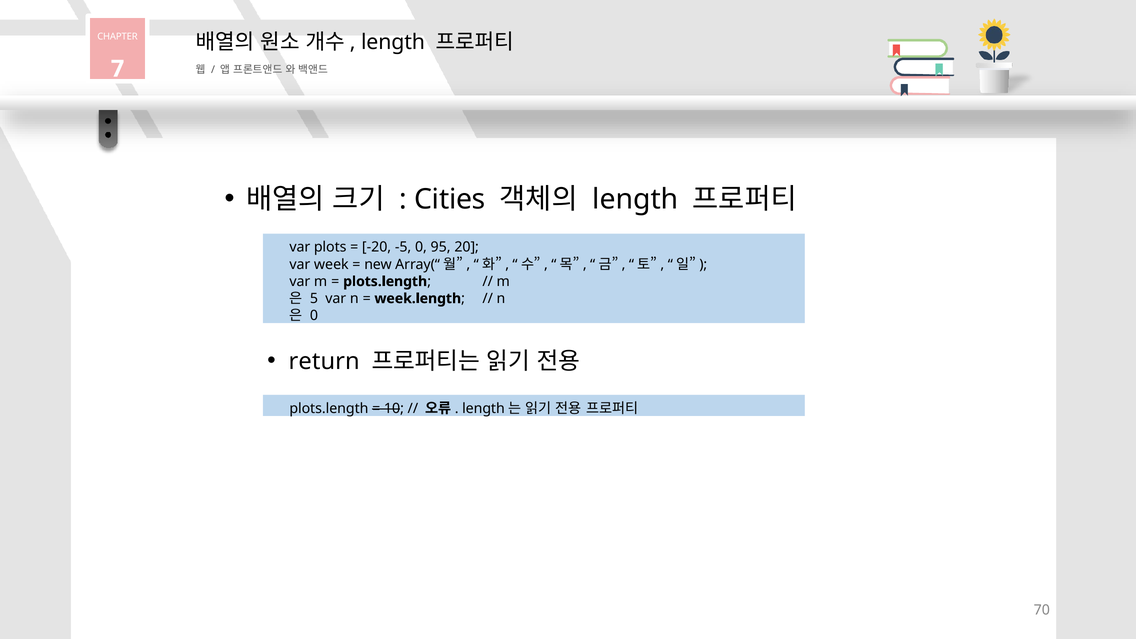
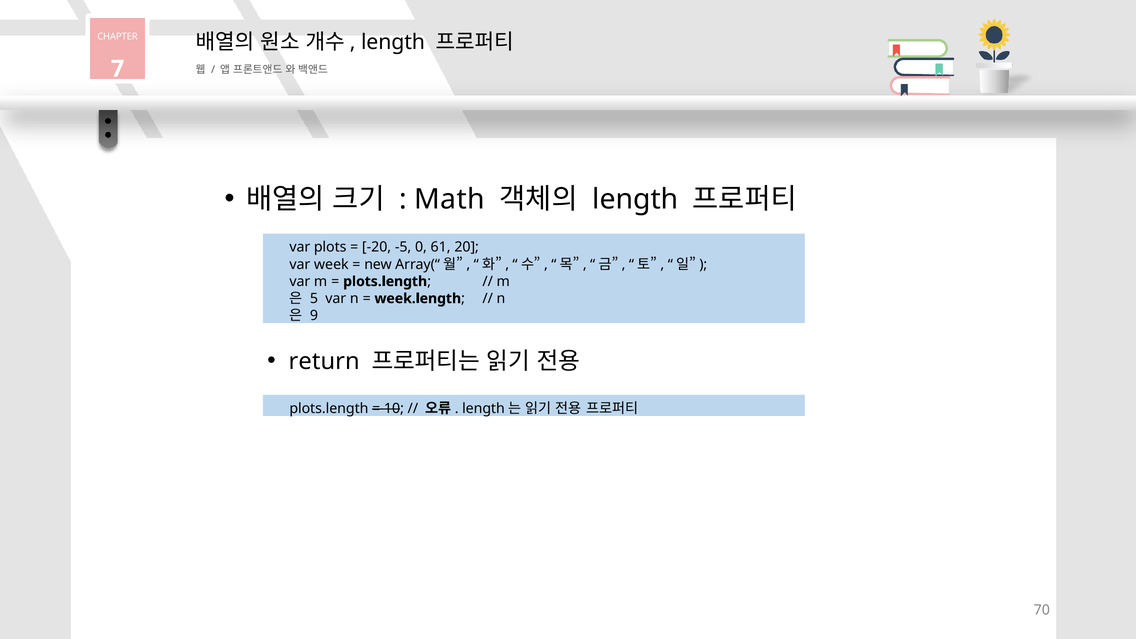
Cities: Cities -> Math (450, 199)
95: 95 -> 61 (441, 247)
0: 0 -> 9 (314, 316)
